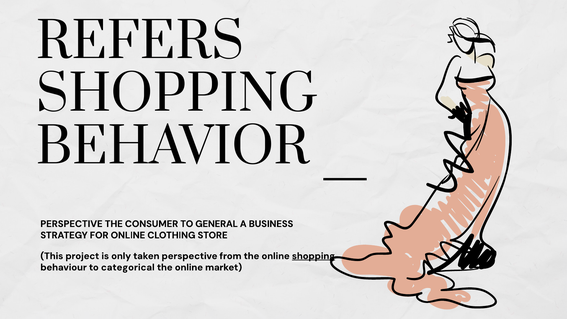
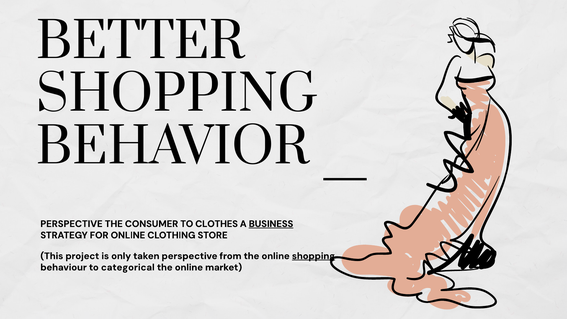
REFERS: REFERS -> BETTER (140, 42)
GENERAL: GENERAL -> CLOTHES (217, 224)
BUSINESS underline: none -> present (271, 224)
